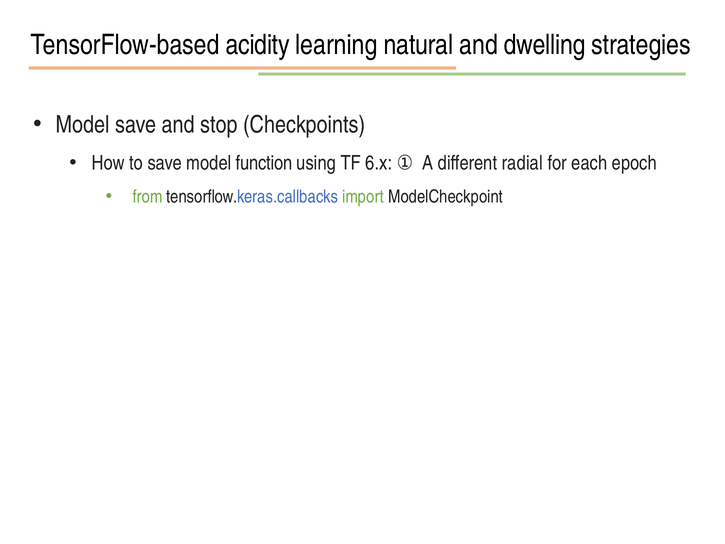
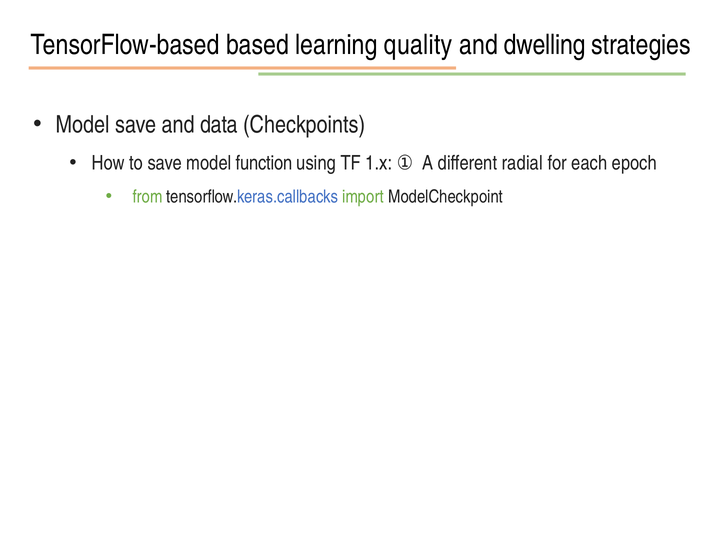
acidity: acidity -> based (258, 45)
natural: natural -> quality (418, 45)
stop: stop -> data (219, 125)
6.x: 6.x -> 1.x (379, 163)
